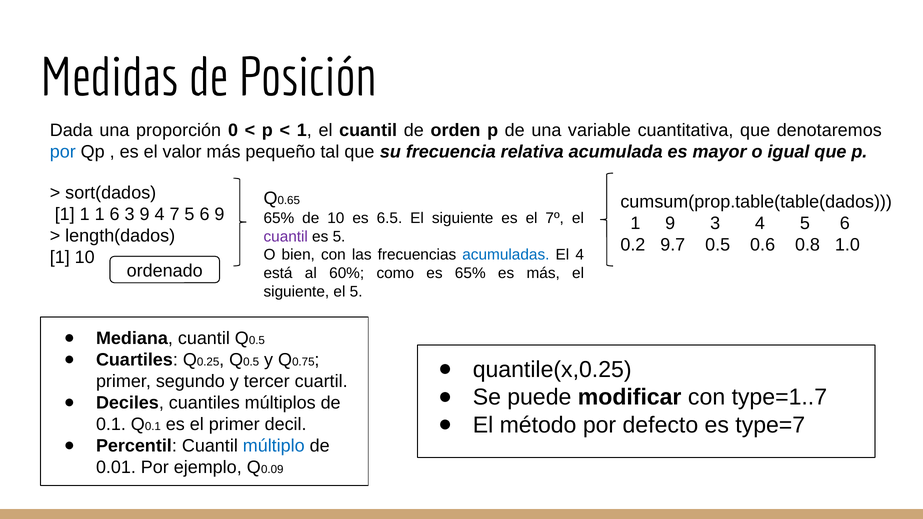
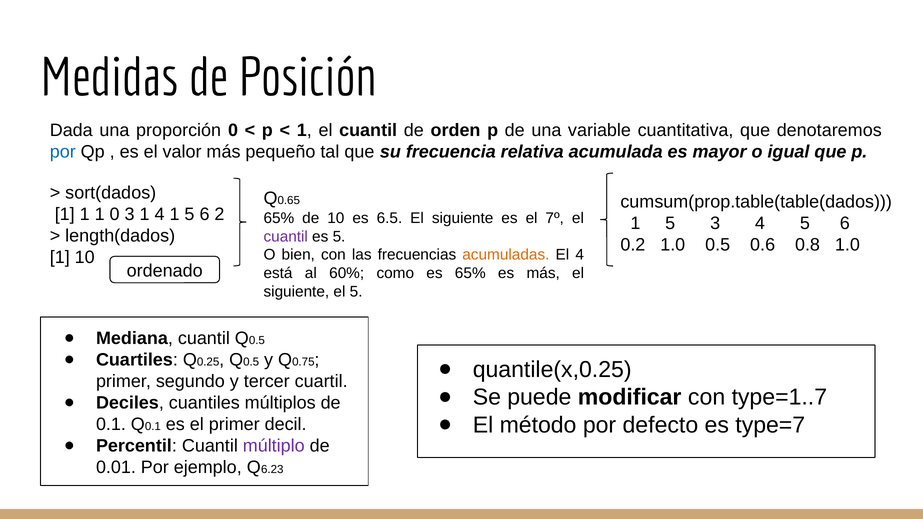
1 6: 6 -> 0 (115, 215)
3 9: 9 -> 1 (145, 215)
4 7: 7 -> 1 (175, 215)
6 9: 9 -> 2 (219, 215)
9: 9 -> 5 (670, 223)
0.2 9.7: 9.7 -> 1.0 (673, 245)
acumuladas colour: blue -> orange (506, 255)
múltiplo colour: blue -> purple (274, 446)
0.09: 0.09 -> 6.23 (272, 470)
